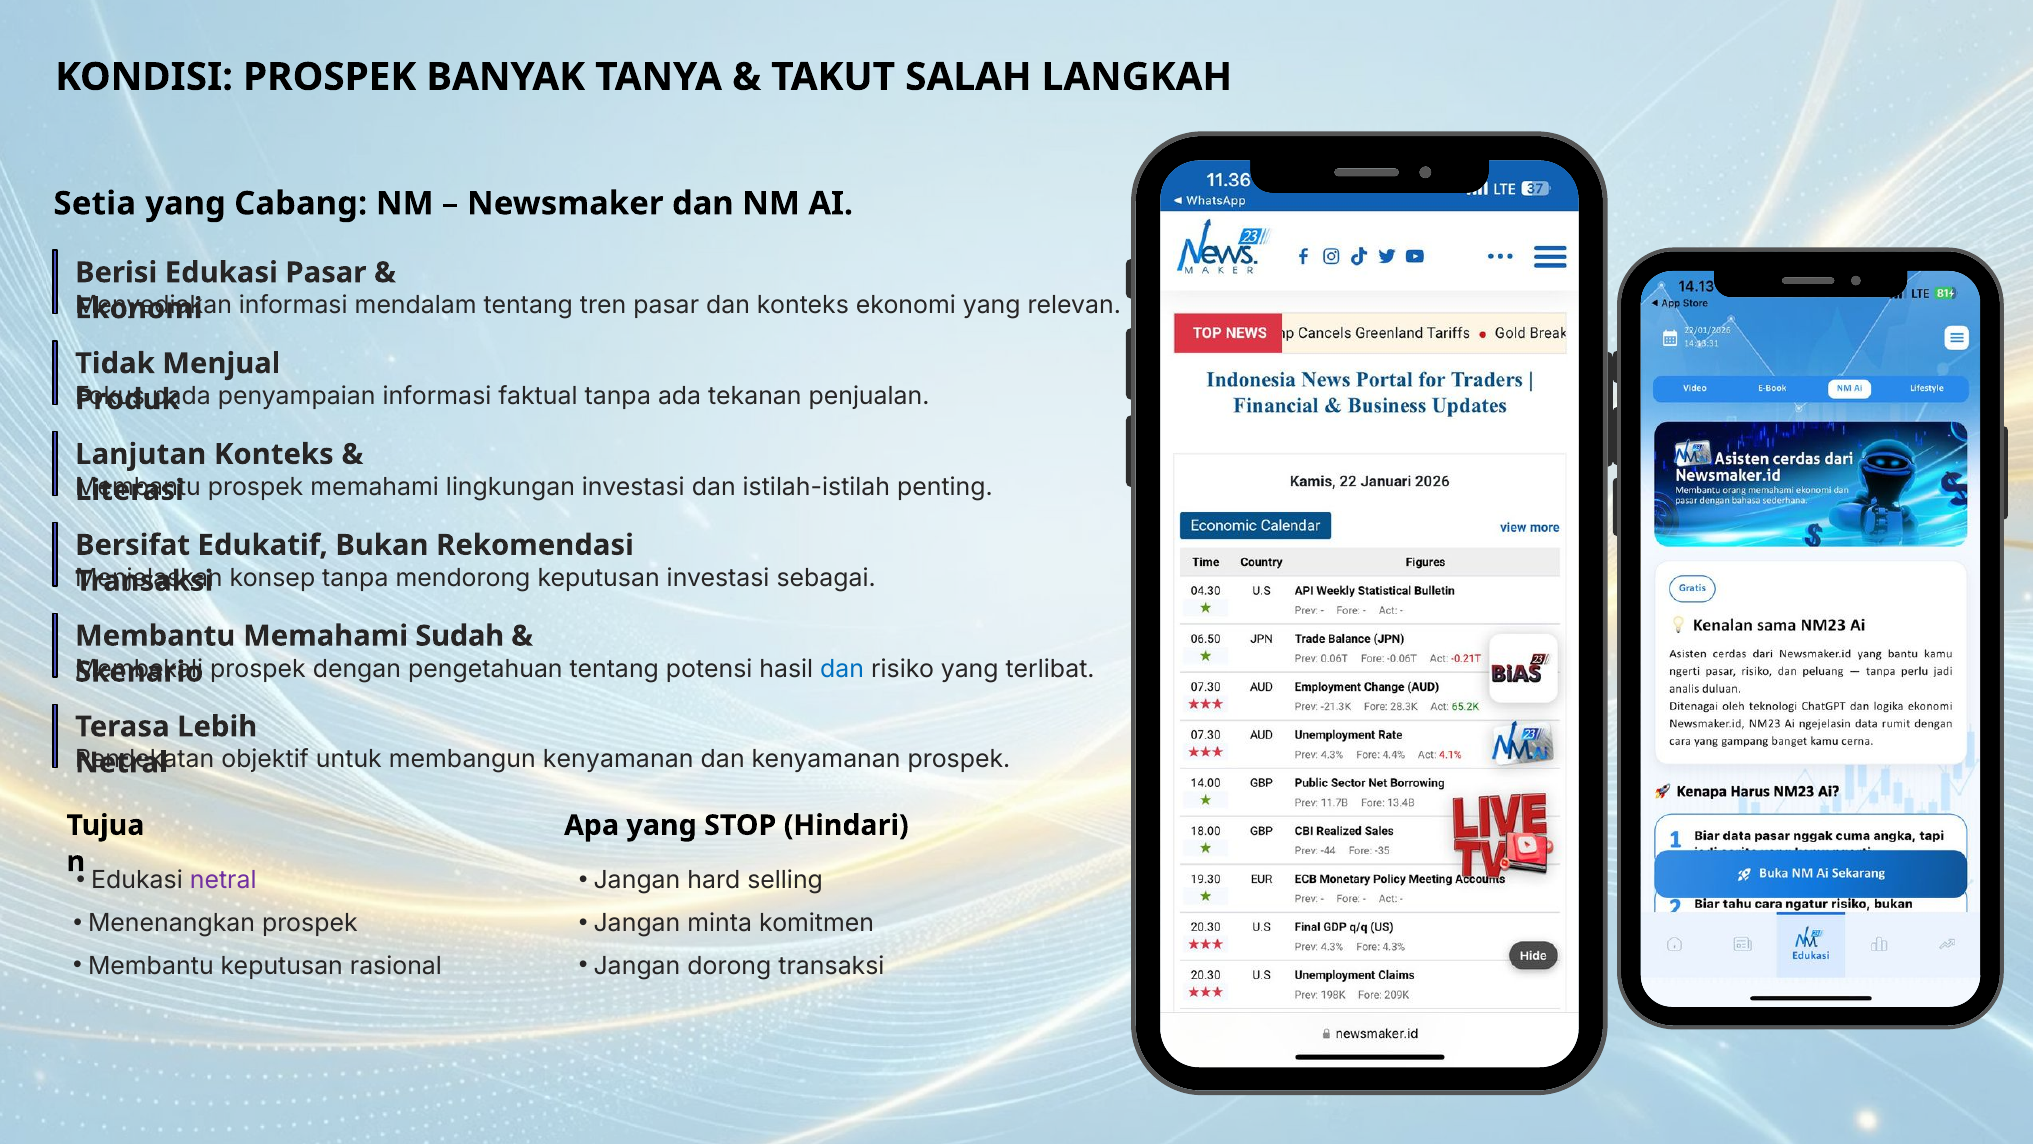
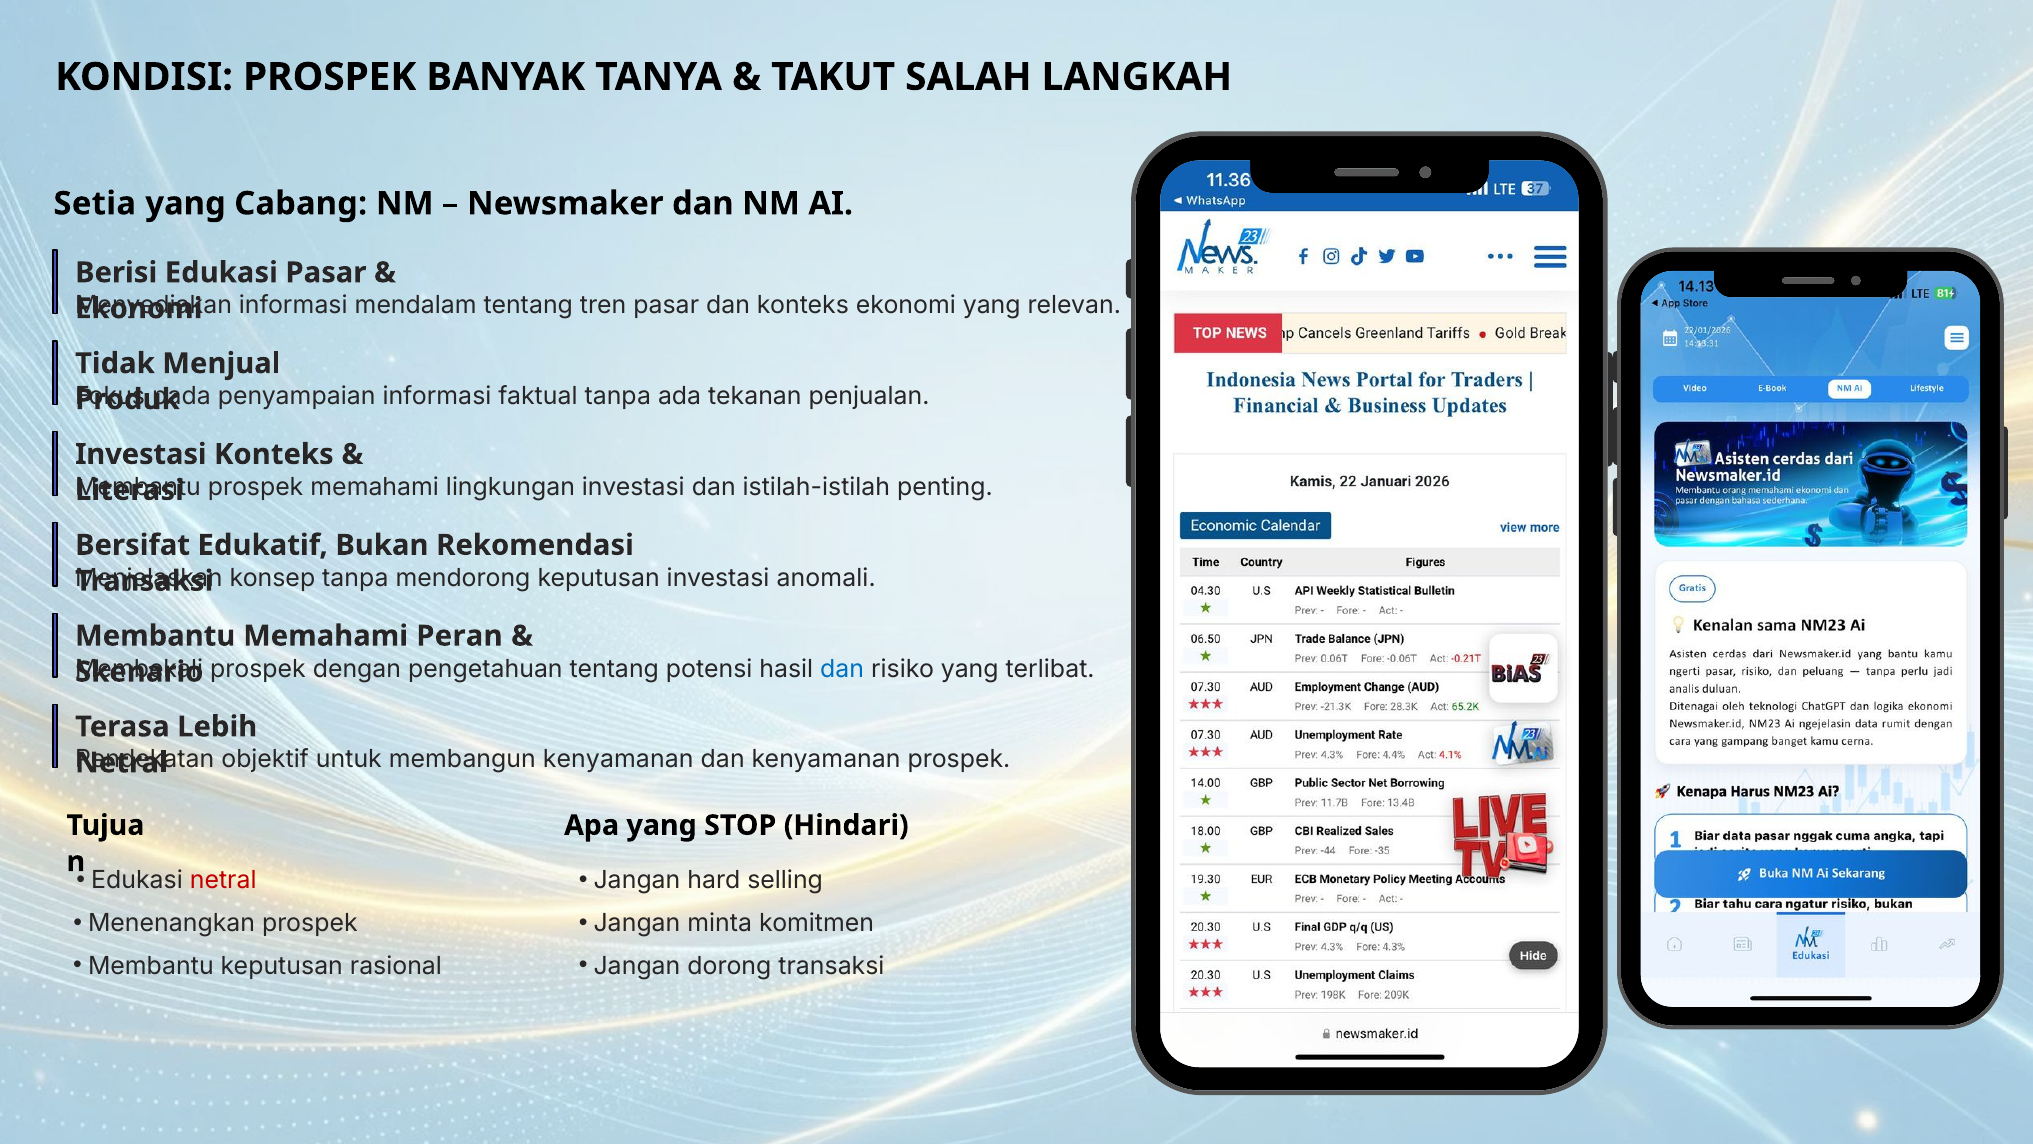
Lanjutan: Lanjutan -> Investasi (141, 454)
sebagai: sebagai -> anomali (826, 578)
Sudah: Sudah -> Peran (459, 636)
netral colour: purple -> red (223, 880)
